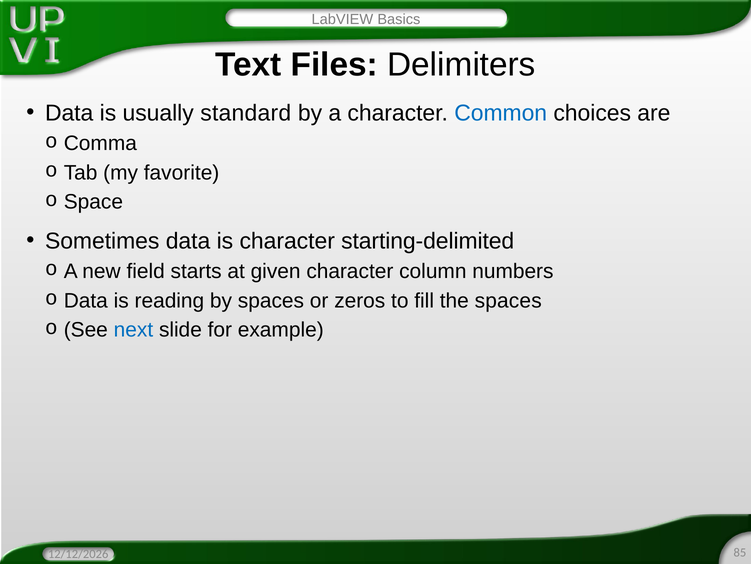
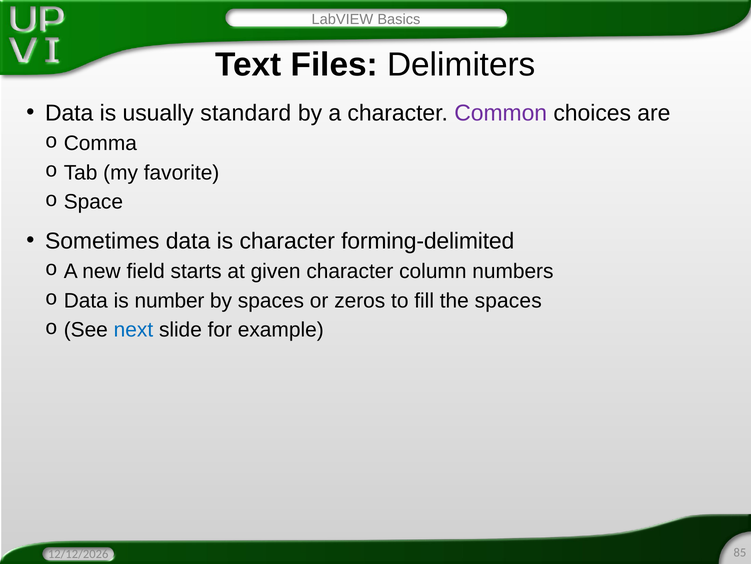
Common colour: blue -> purple (501, 113)
starting-delimited: starting-delimited -> forming-delimited (428, 241)
reading: reading -> number (169, 300)
